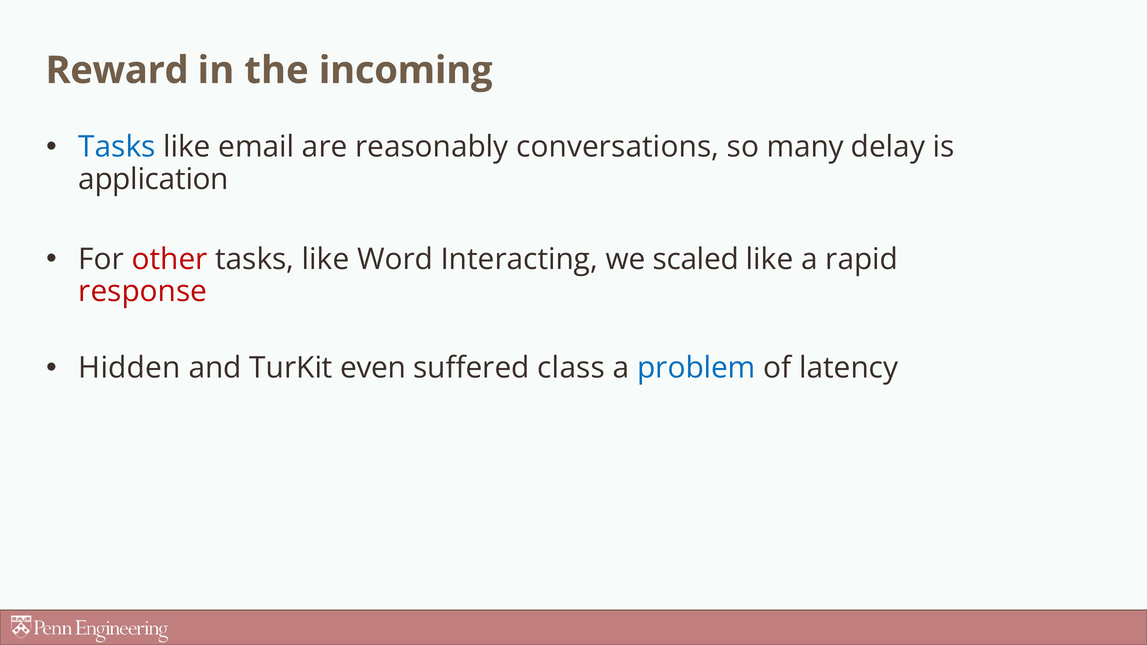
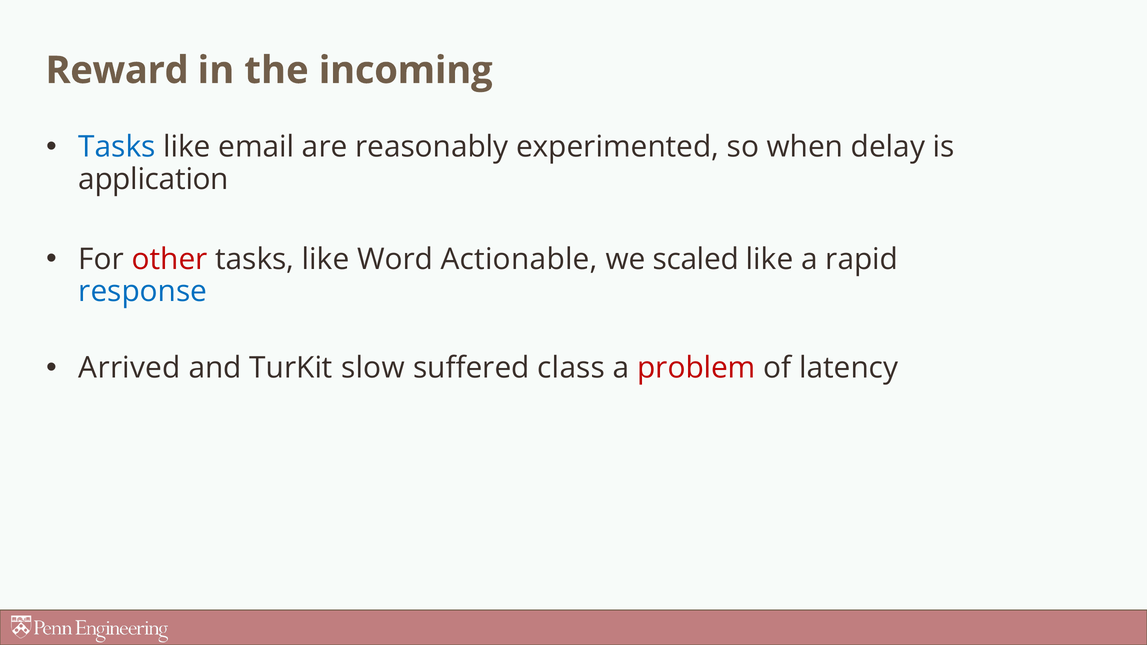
conversations: conversations -> experimented (618, 147)
many: many -> when (805, 147)
Interacting: Interacting -> Actionable (519, 259)
response colour: red -> blue (143, 292)
Hidden: Hidden -> Arrived (130, 368)
even: even -> slow (373, 368)
problem colour: blue -> red (696, 368)
